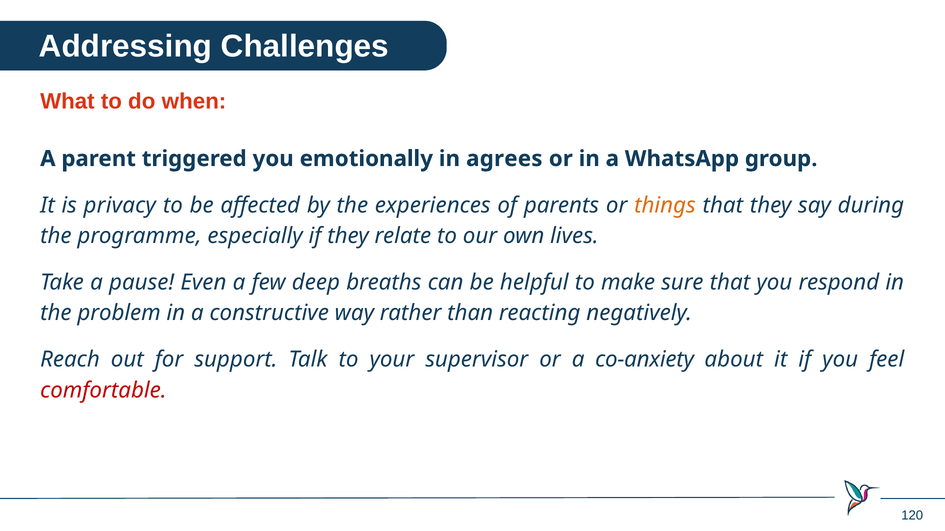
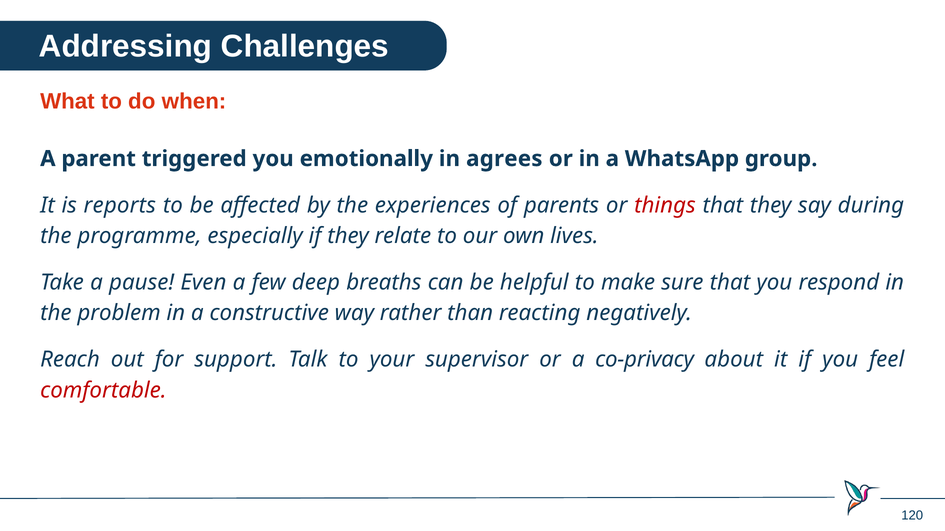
privacy: privacy -> reports (120, 205)
things colour: orange -> red (665, 205)
co-anxiety: co-anxiety -> co-privacy (645, 360)
